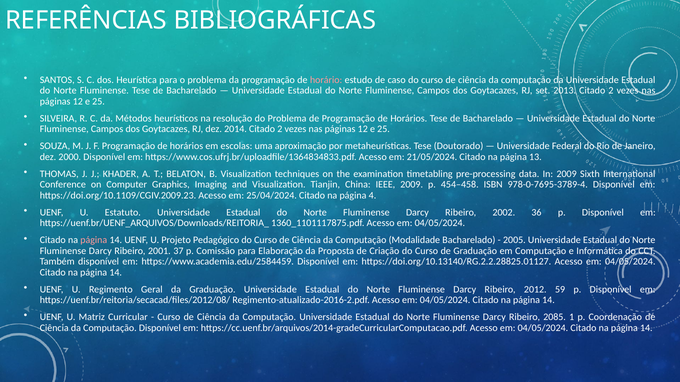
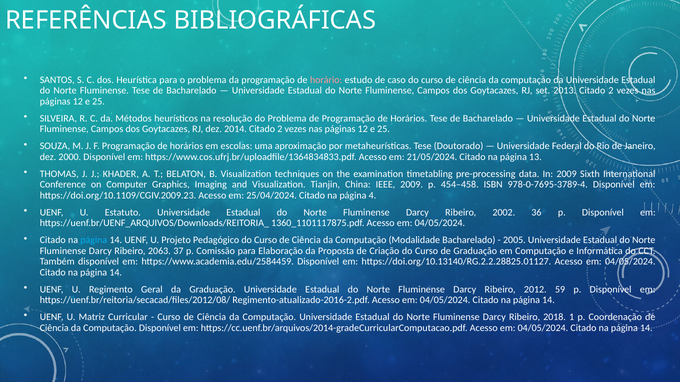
página colour: pink -> light blue (94, 240)
2001: 2001 -> 2063 (159, 251)
2085: 2085 -> 2018 (555, 318)
